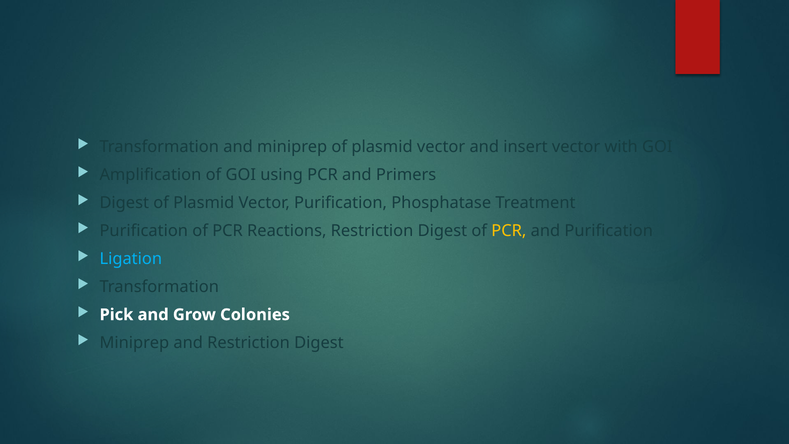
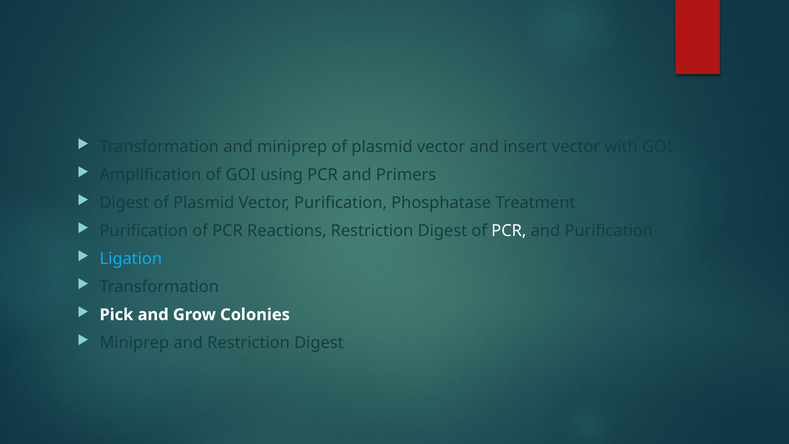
PCR colour: yellow -> white (509, 231)
